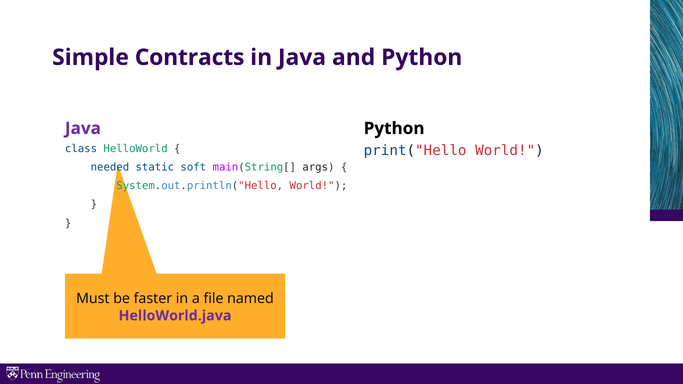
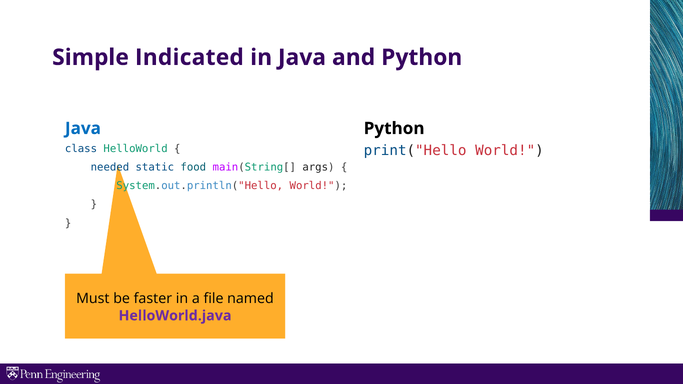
Contracts: Contracts -> Indicated (189, 57)
Java colour: purple -> blue (83, 128)
soft: soft -> food (193, 167)
